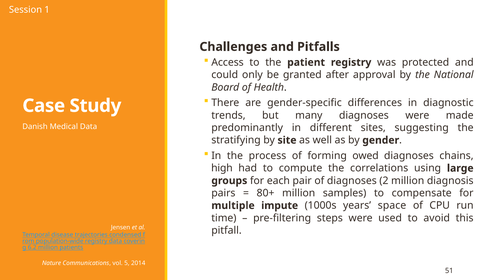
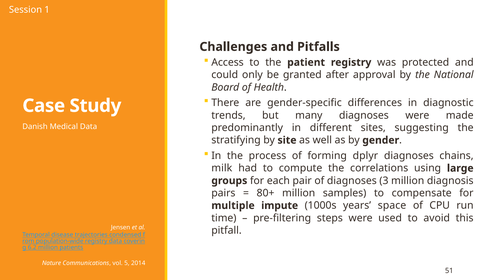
owed: owed -> dplyr (365, 156)
high: high -> milk (222, 168)
2: 2 -> 3 (384, 180)
